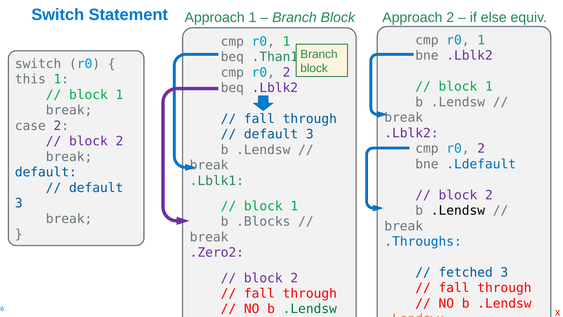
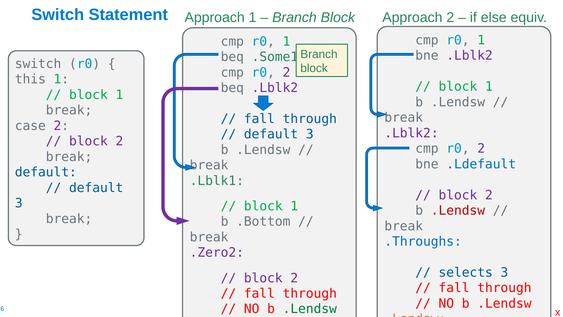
.Than1: .Than1 -> .Some1 (275, 57)
.Lendsw colour: black -> red (458, 210)
.Blocks: .Blocks -> .Bottom (263, 222)
fetched: fetched -> selects (466, 272)
